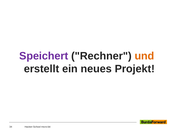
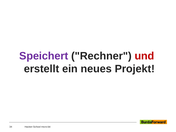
und colour: orange -> red (144, 56)
